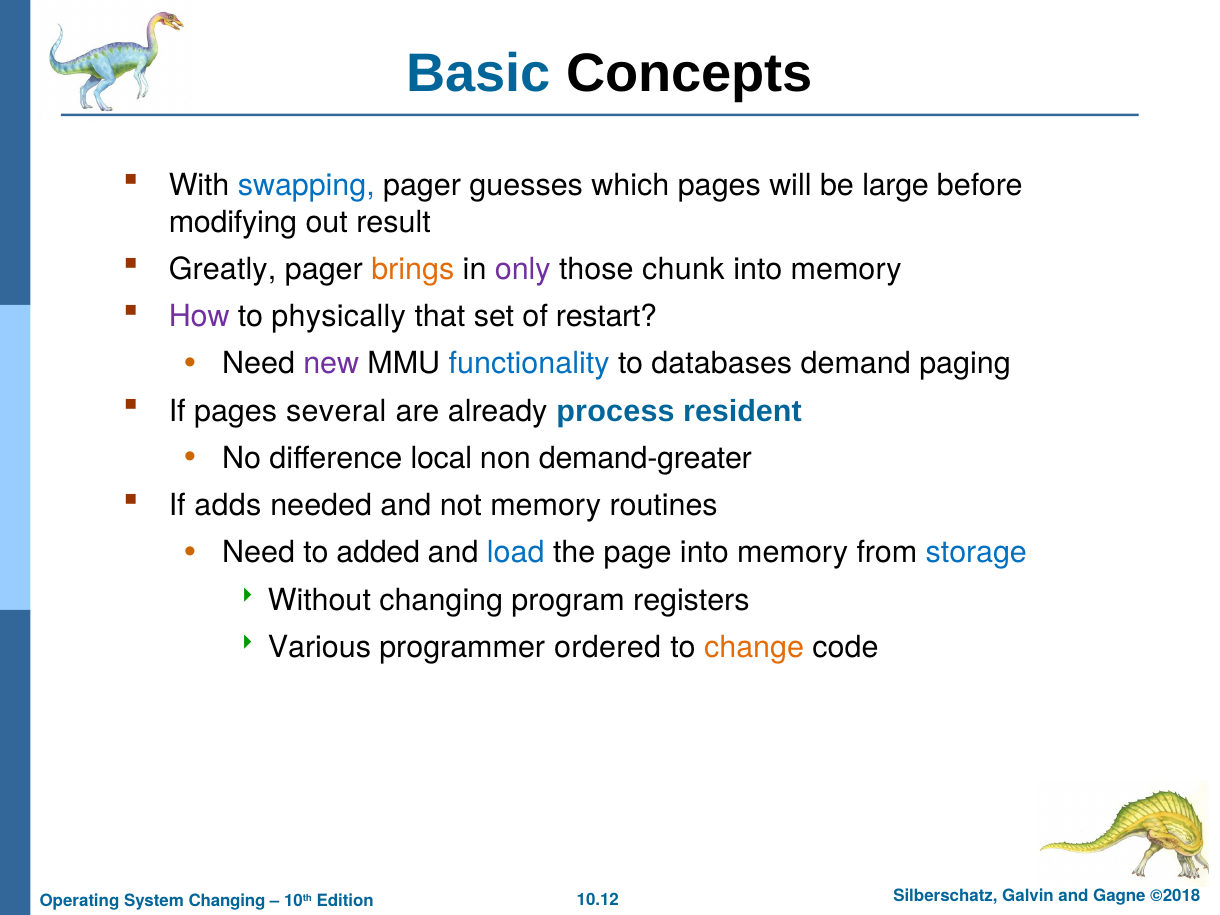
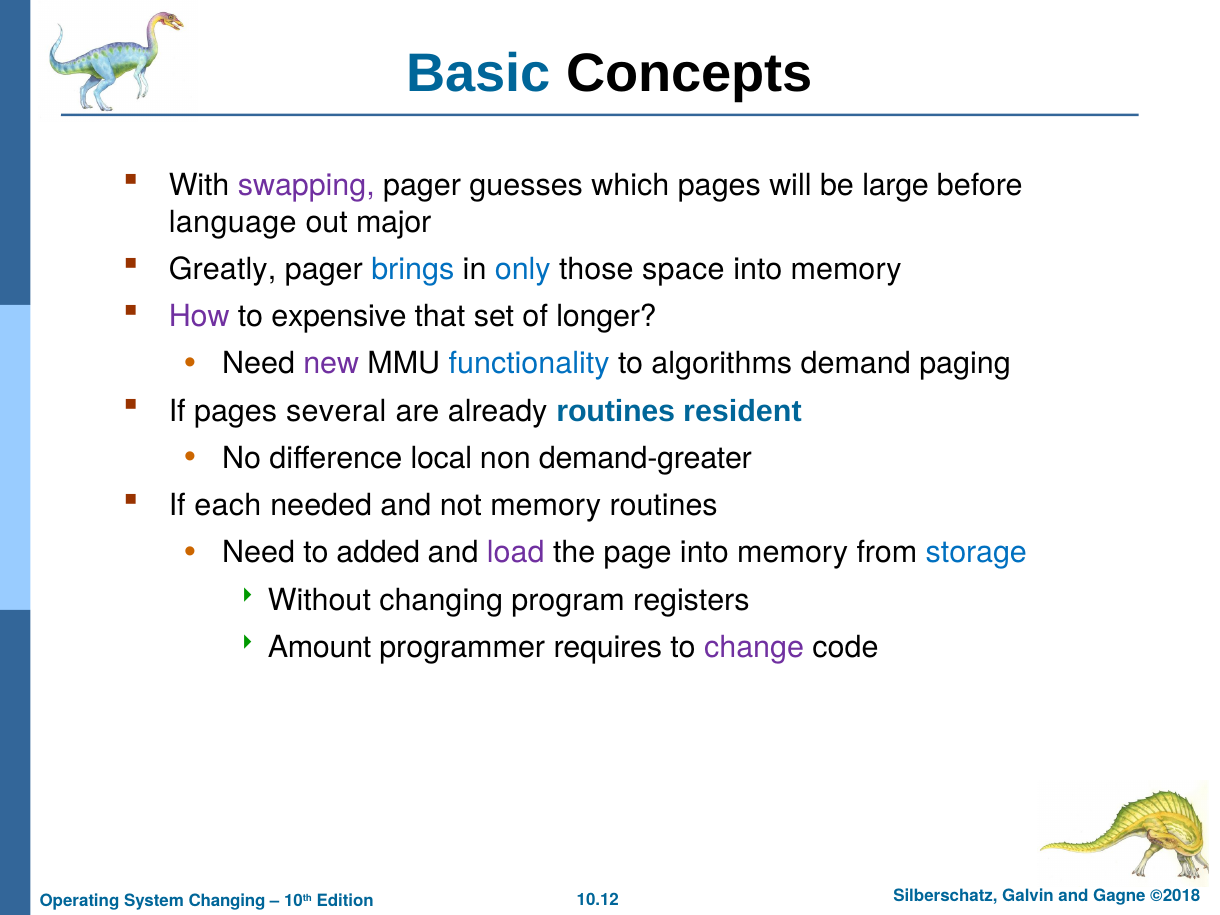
swapping colour: blue -> purple (306, 185)
modifying: modifying -> language (233, 222)
result: result -> major (394, 222)
brings colour: orange -> blue (413, 269)
only colour: purple -> blue (523, 269)
chunk: chunk -> space (683, 269)
physically: physically -> expensive (339, 317)
restart: restart -> longer (606, 317)
databases: databases -> algorithms (722, 364)
already process: process -> routines (616, 411)
adds: adds -> each (228, 506)
load colour: blue -> purple (516, 553)
Various: Various -> Amount (320, 647)
ordered: ordered -> requires (608, 647)
change colour: orange -> purple (754, 647)
